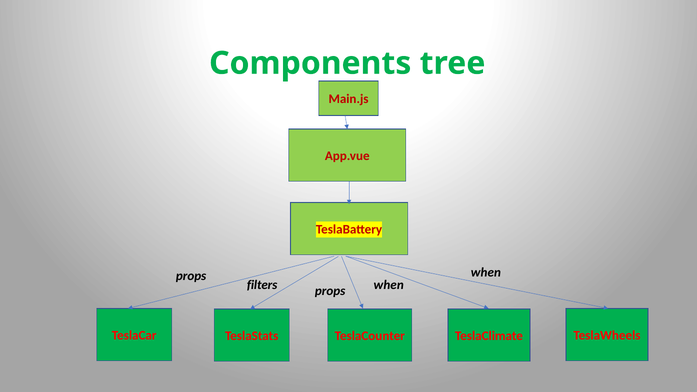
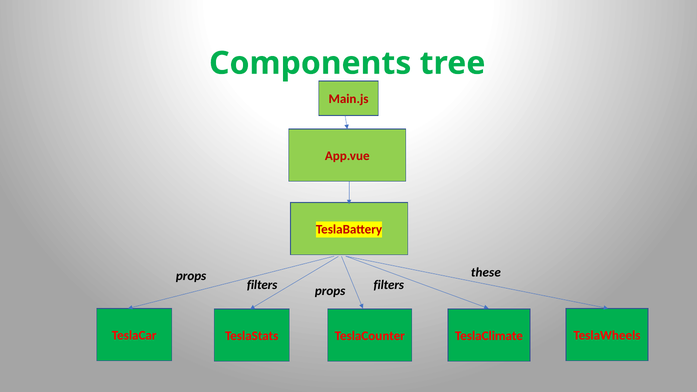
when: when -> these (486, 273)
when: when -> filters (389, 285)
